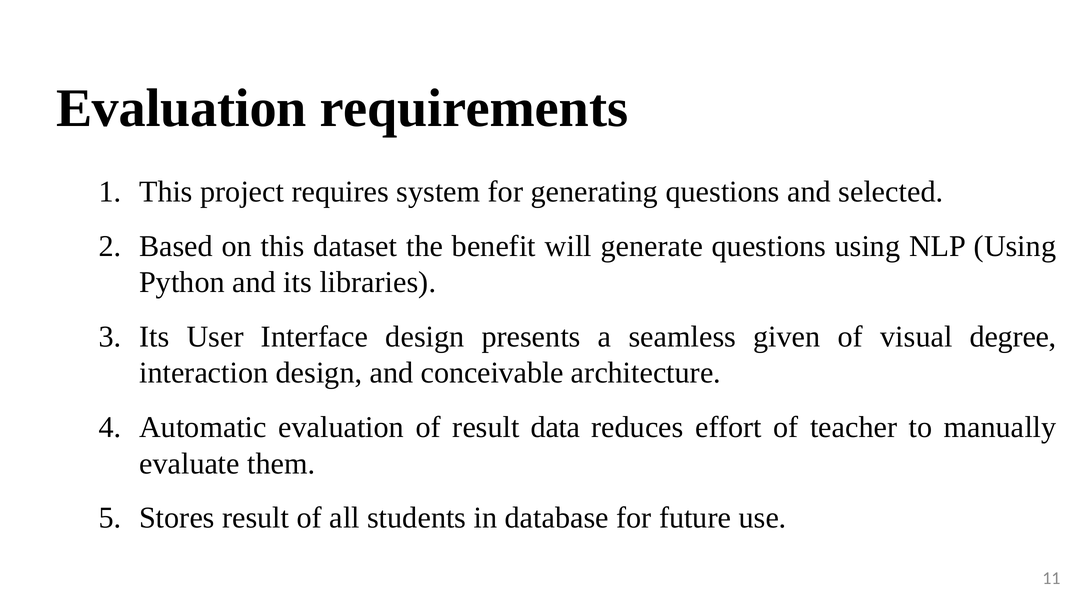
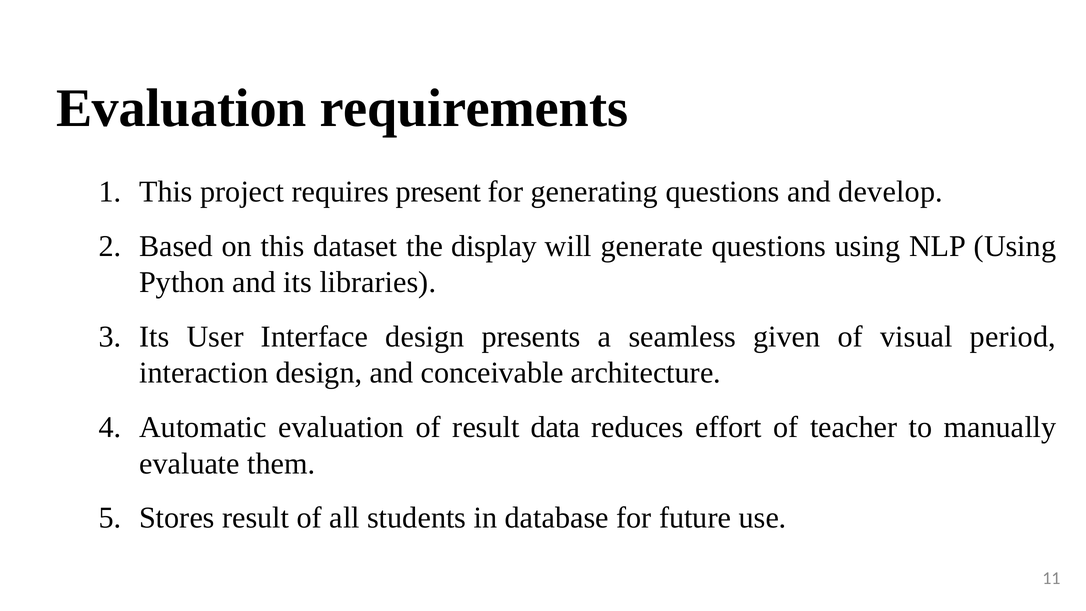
system: system -> present (438, 192)
selected: selected -> develop (891, 192)
benefit: benefit -> display (494, 246)
degree: degree -> period (1013, 337)
